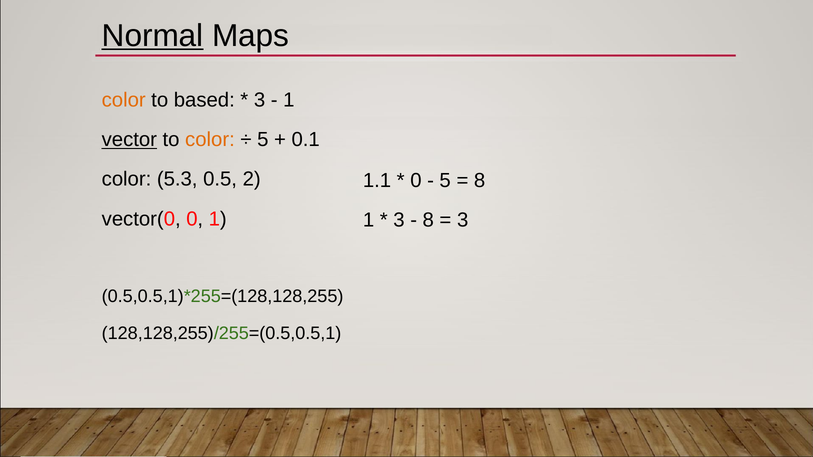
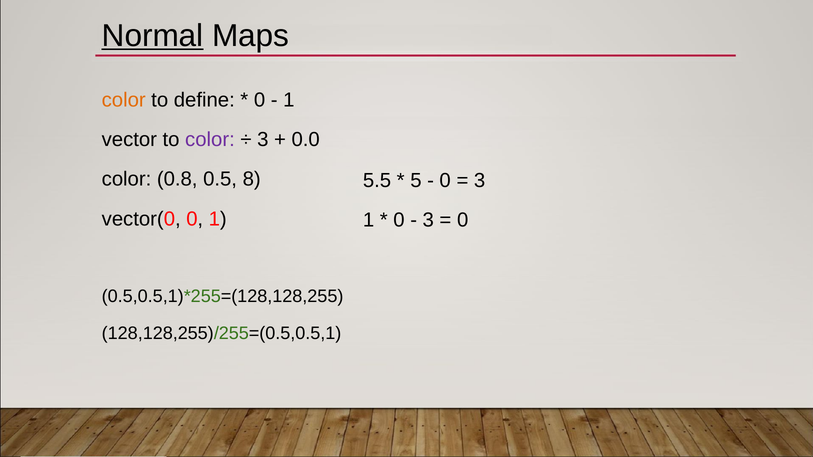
based: based -> define (204, 100)
3: 3 -> 0 (260, 100)
vector underline: present -> none (129, 140)
color colour: orange -> purple (210, 140)
5: 5 -> 3 (263, 140)
0.1: 0.1 -> 0.0 (306, 140)
5.3: 5.3 -> 0.8 (177, 179)
2: 2 -> 8 (252, 179)
1.1: 1.1 -> 5.5 (377, 180)
0: 0 -> 5 (416, 180)
5: 5 -> 0 (445, 180)
8: 8 -> 3 (480, 180)
3: 3 -> 0 (399, 220)
8: 8 -> 3 (428, 220)
3: 3 -> 0 (463, 220)
